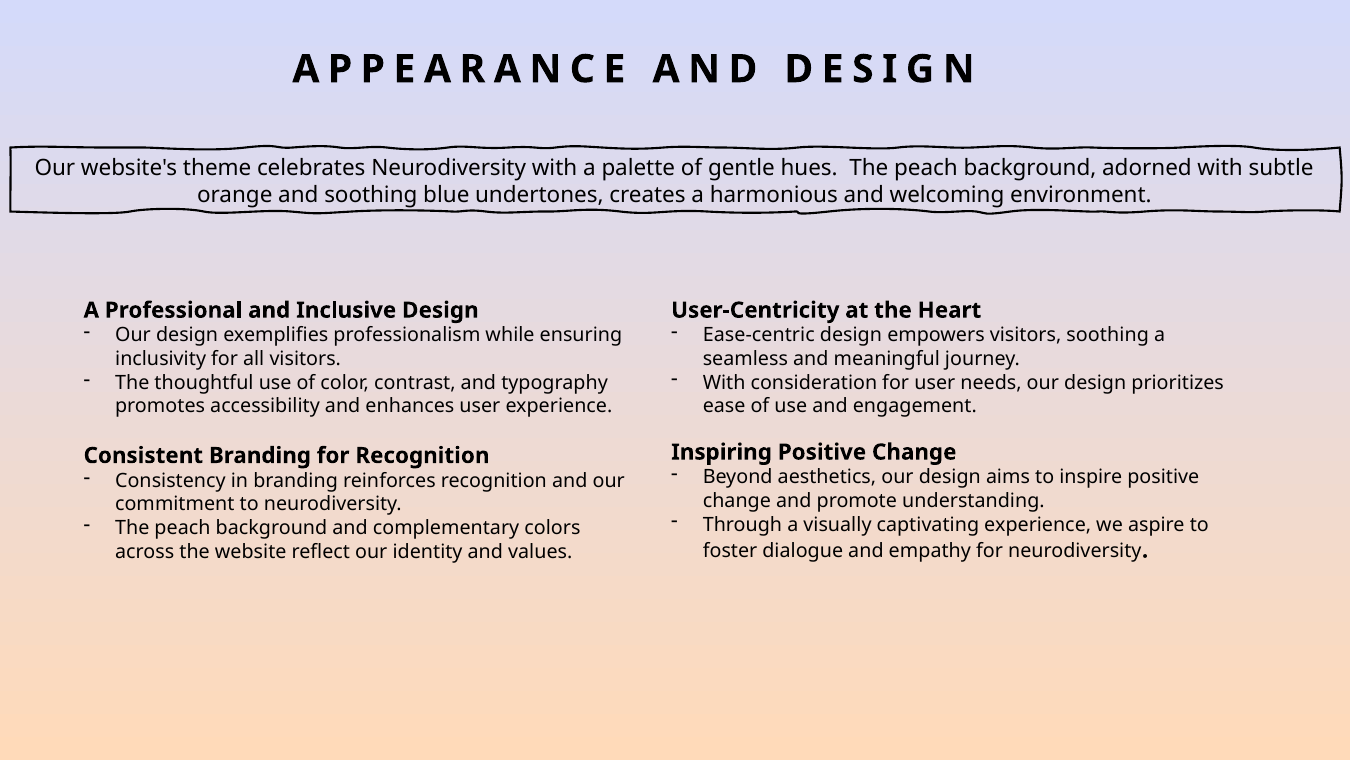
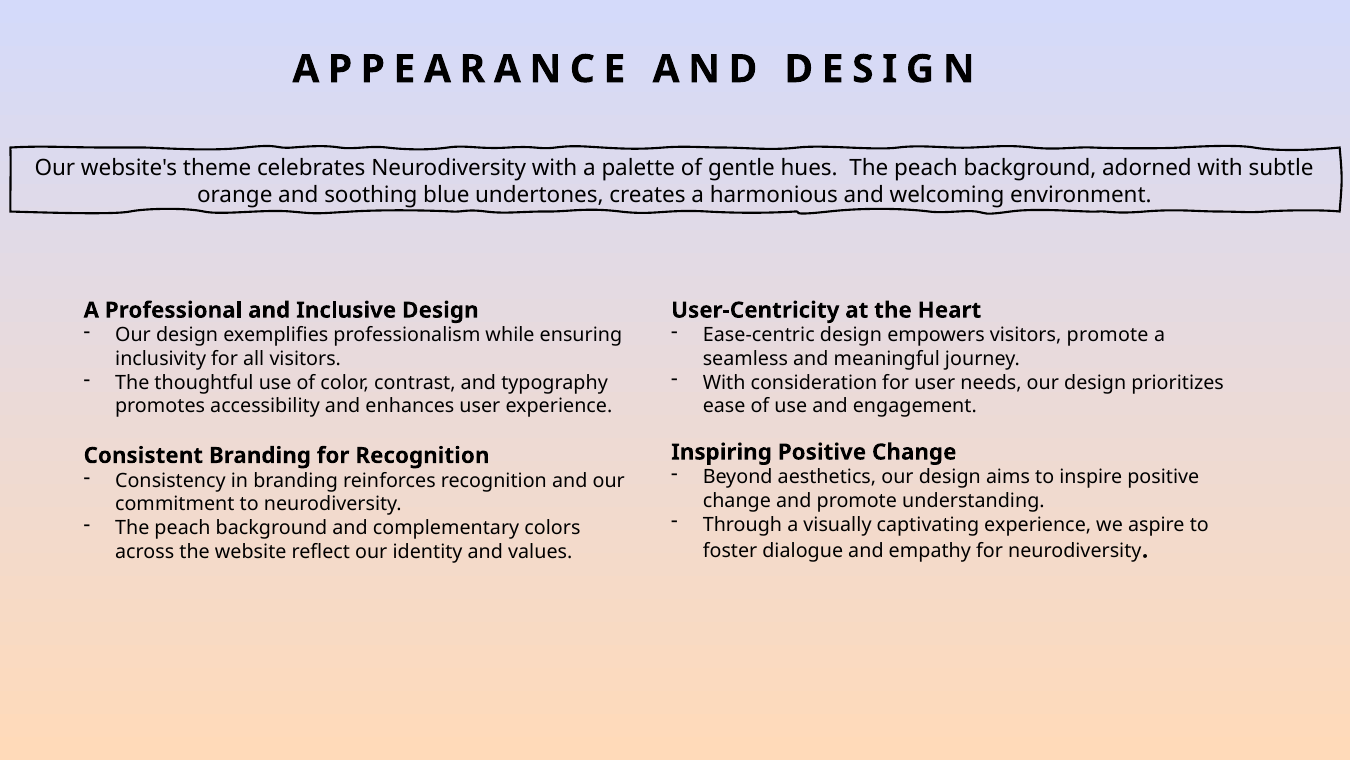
visitors soothing: soothing -> promote (1108, 335)
